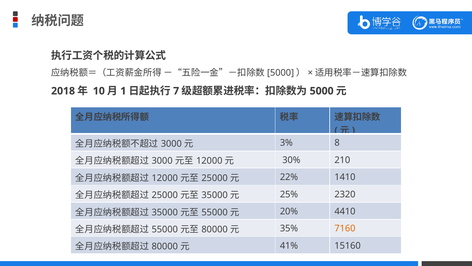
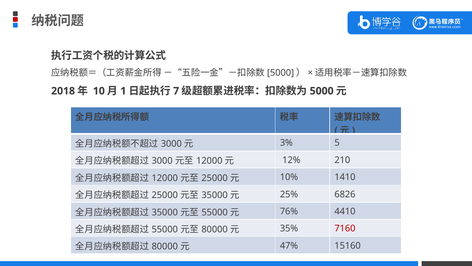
8: 8 -> 5 (337, 143)
30%: 30% -> 12% (291, 160)
22%: 22% -> 10% (289, 177)
2320: 2320 -> 6826 (345, 194)
20%: 20% -> 76% (289, 211)
7160 colour: orange -> red (345, 228)
41%: 41% -> 47% (289, 245)
